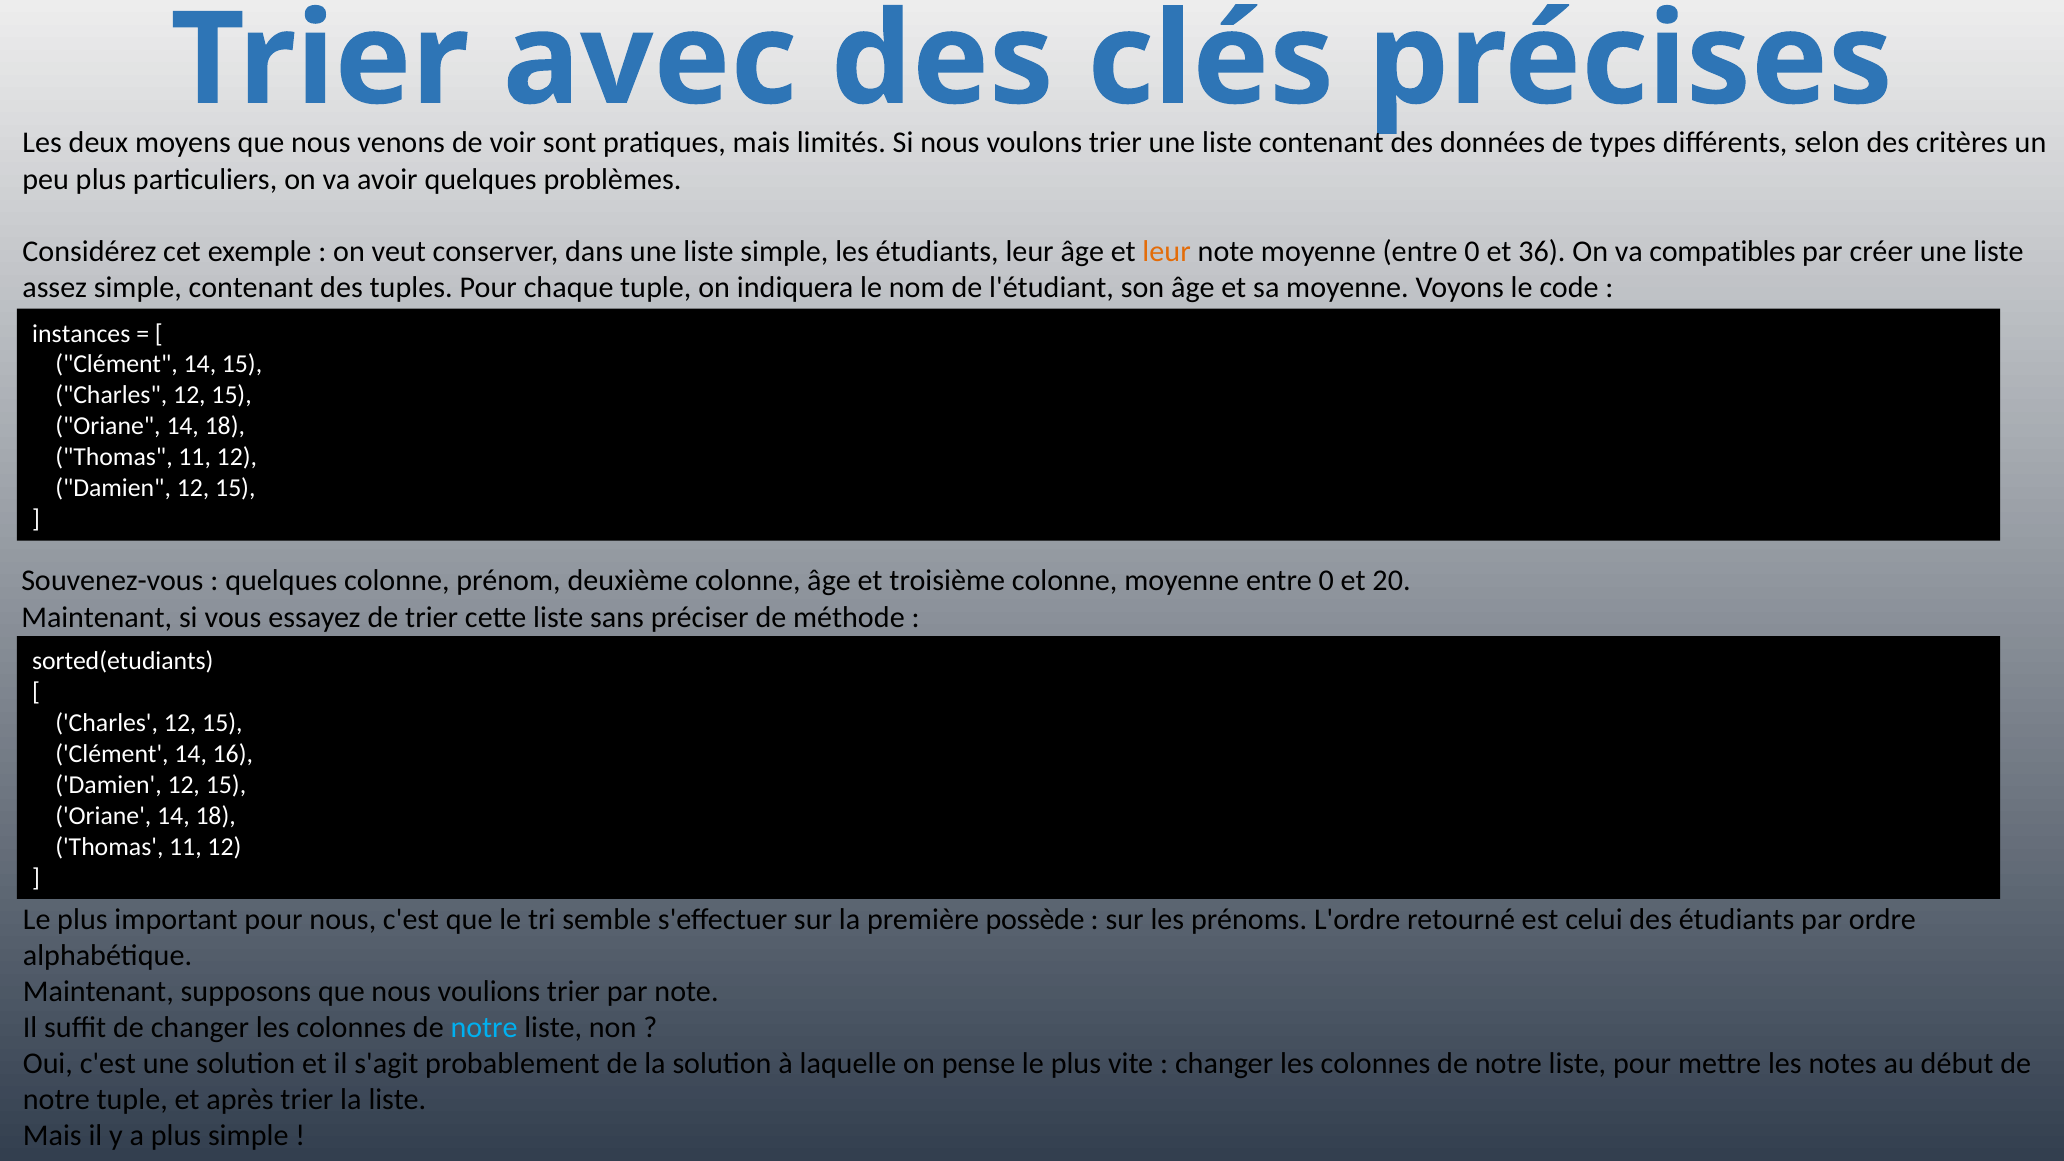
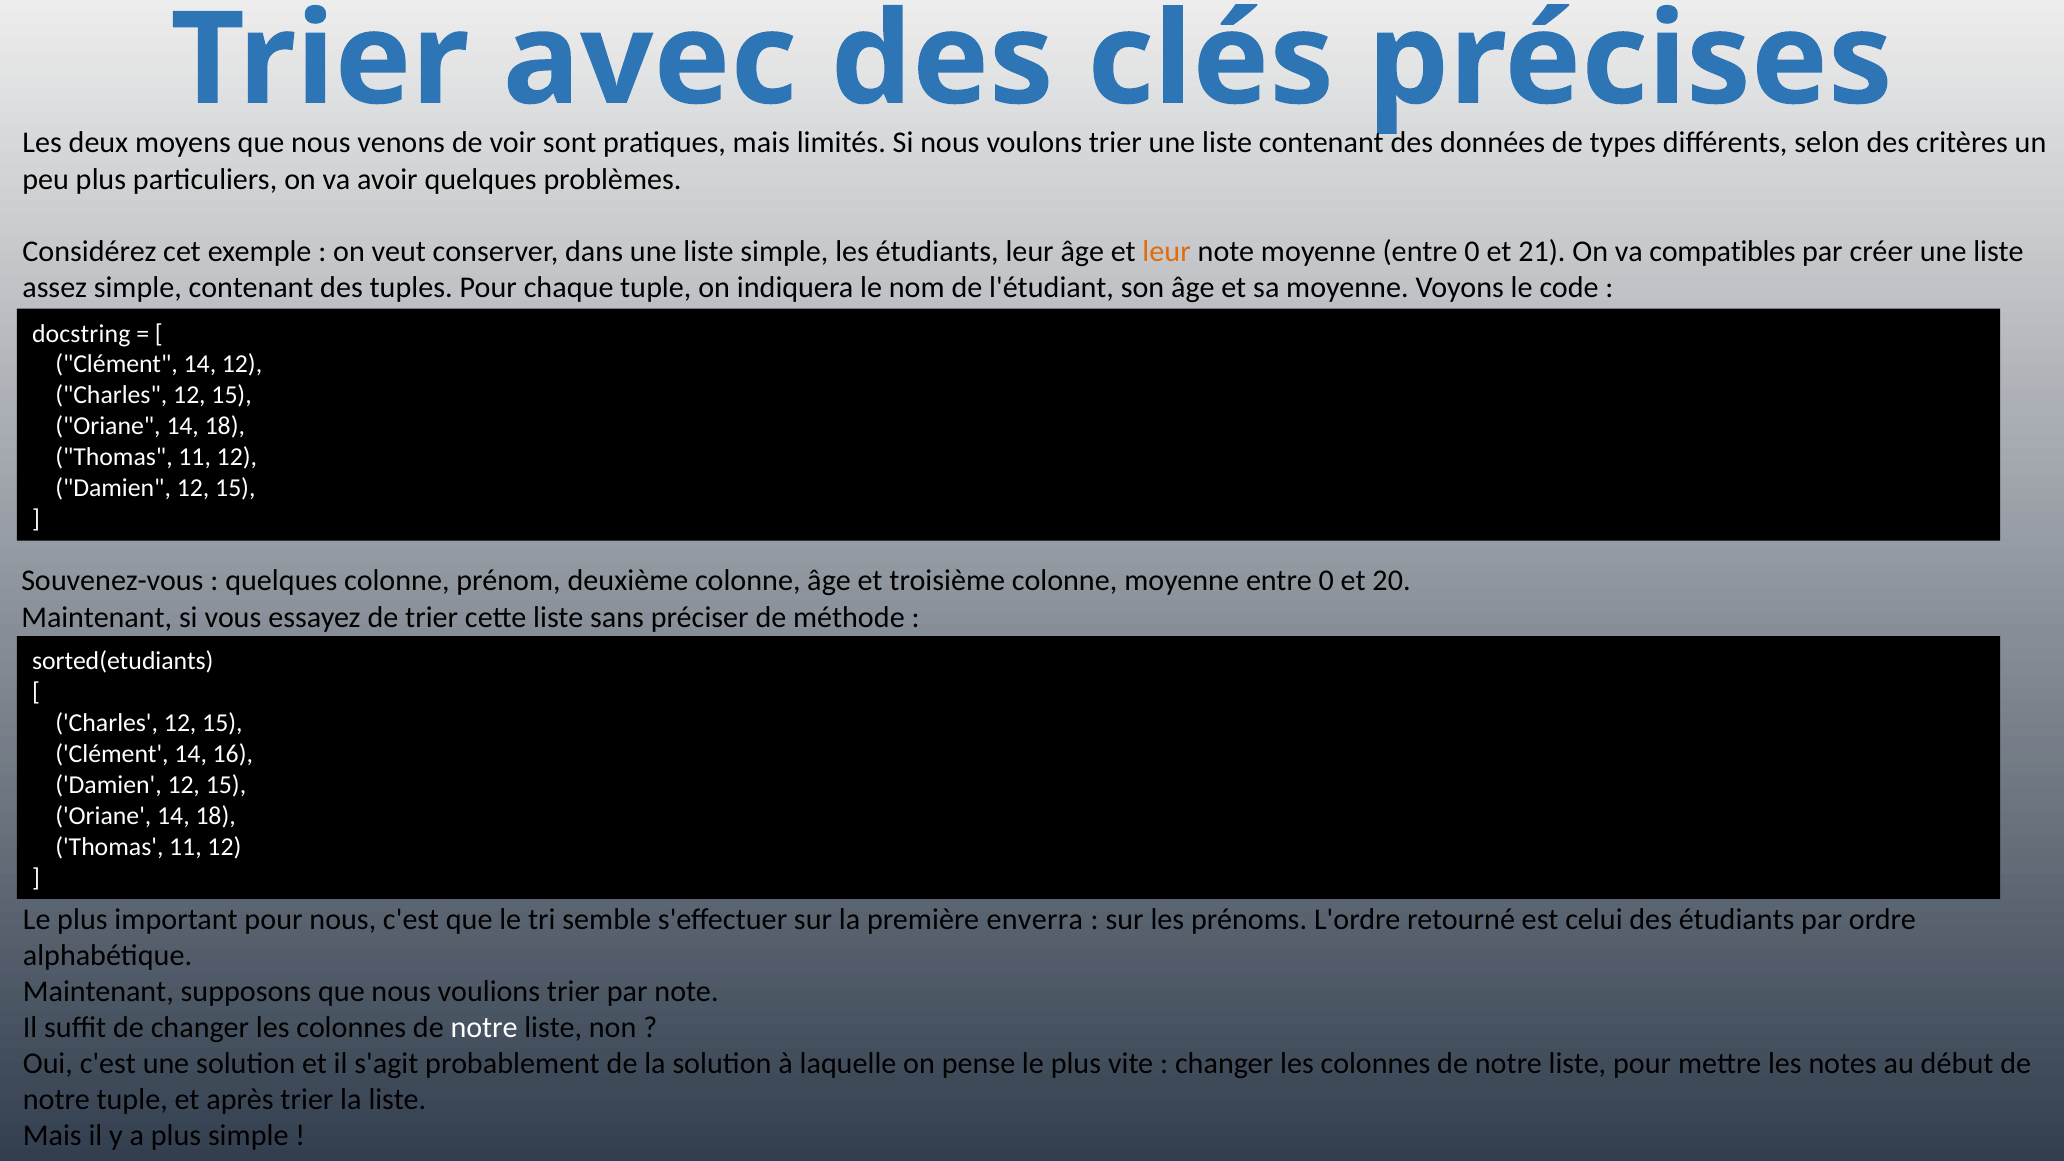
36: 36 -> 21 (1542, 251)
instances: instances -> docstring (81, 334)
14 15: 15 -> 12 (242, 364)
possède: possède -> enverra (1035, 919)
notre colour: light blue -> white (484, 1028)
